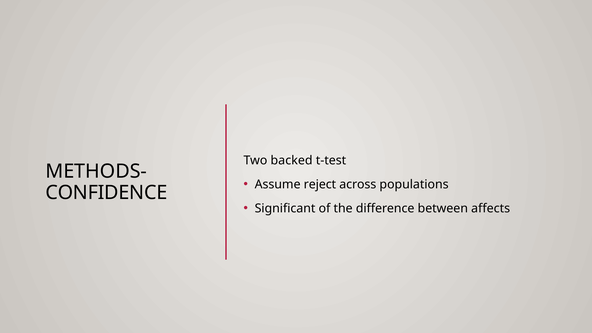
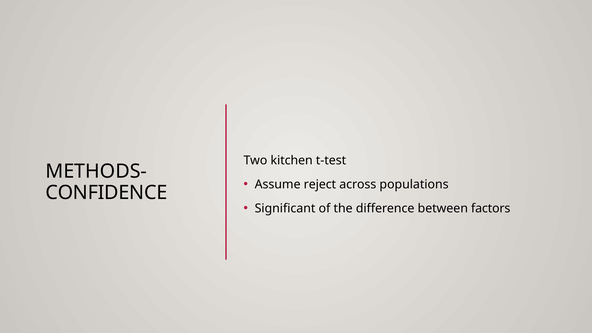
backed: backed -> kitchen (292, 160)
affects: affects -> factors (491, 208)
